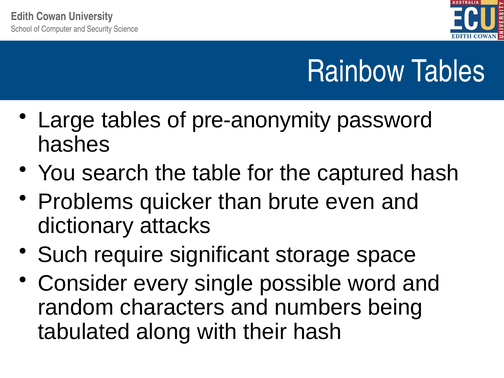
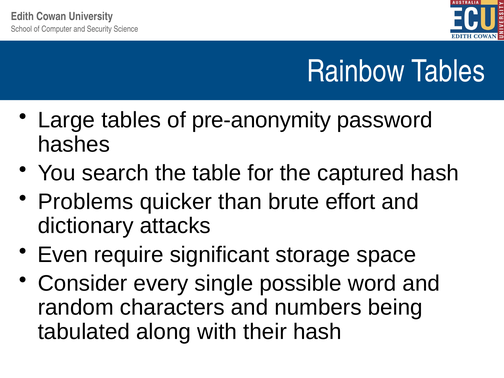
even: even -> effort (350, 202)
Such: Such -> Even (63, 255)
